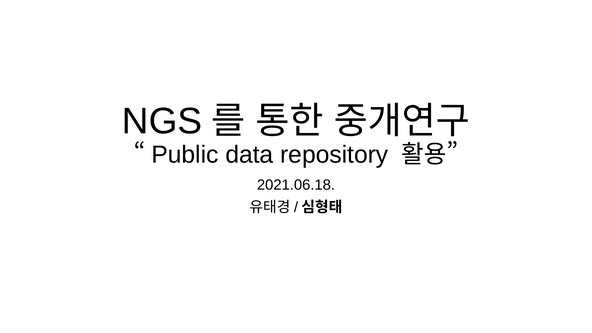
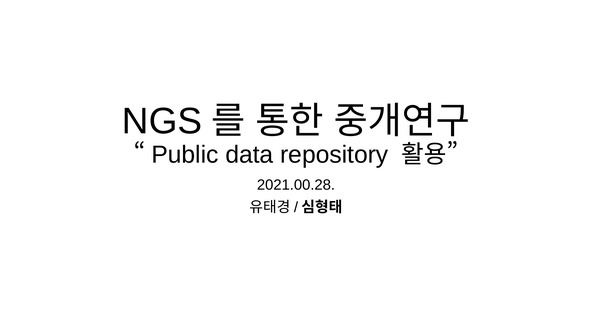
2021.06.18: 2021.06.18 -> 2021.00.28 (296, 185)
